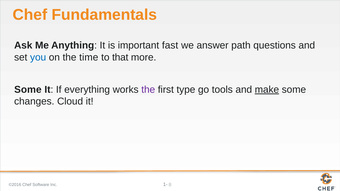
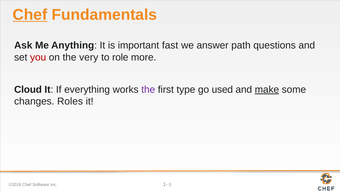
Chef underline: none -> present (30, 15)
you colour: blue -> red (38, 57)
time: time -> very (89, 57)
that: that -> role (120, 57)
Some: Some -> Cloud (28, 90)
tools: tools -> used (222, 90)
Cloud: Cloud -> Roles (70, 102)
